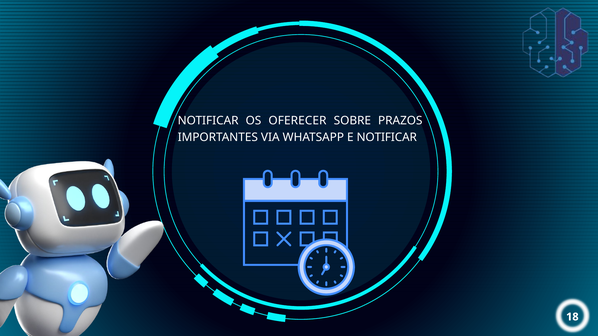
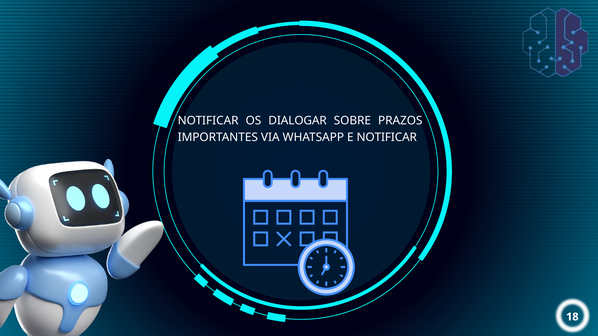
OFERECER: OFERECER -> DIALOGAR (298, 121)
